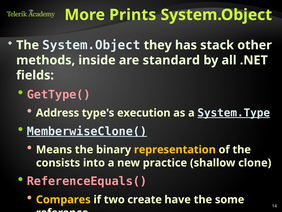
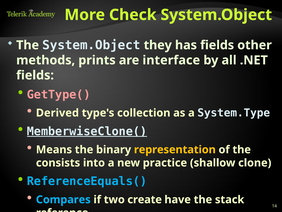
Prints: Prints -> Check (133, 15)
has stack: stack -> fields (217, 45)
inside: inside -> prints (97, 60)
standard: standard -> interface (171, 60)
Address: Address -> Derived (57, 113)
execution: execution -> collection (144, 113)
System.Type underline: present -> none (234, 113)
ReferenceEquals( colour: pink -> light blue (87, 181)
Compares colour: yellow -> light blue (63, 199)
some: some -> stack (230, 199)
